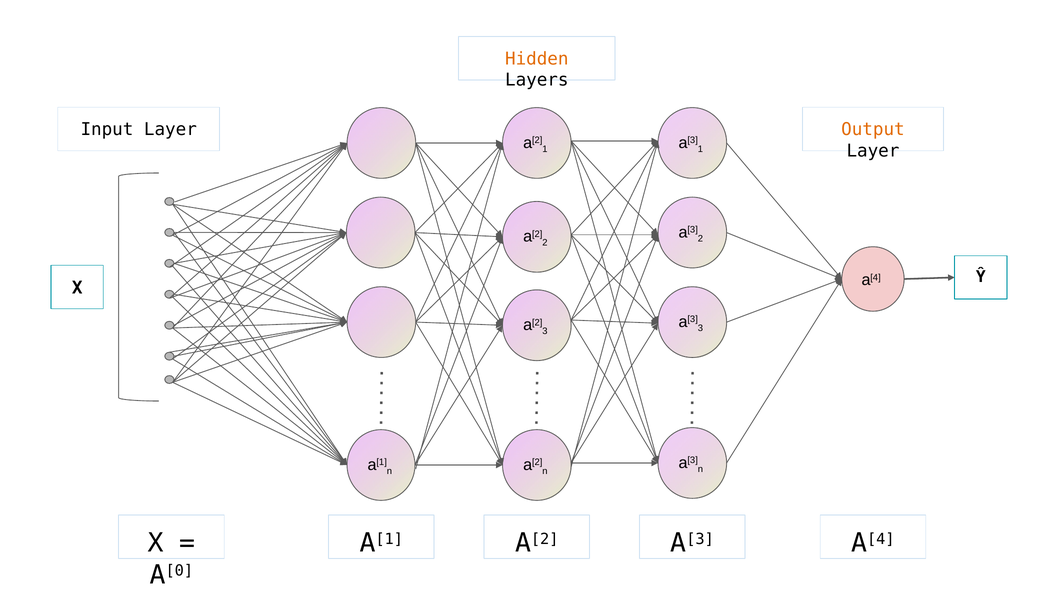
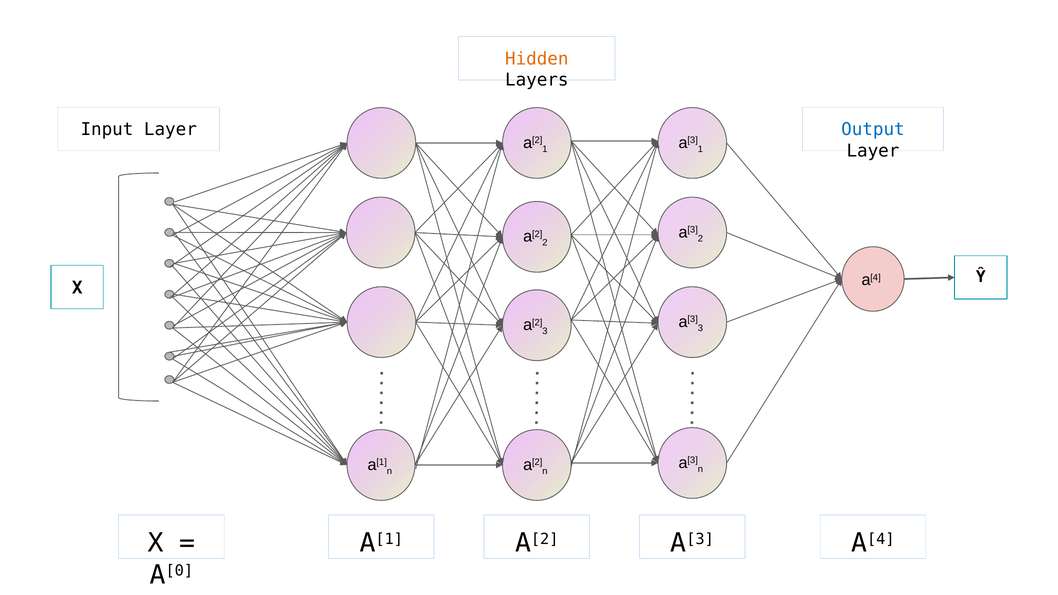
Output colour: orange -> blue (873, 130)
